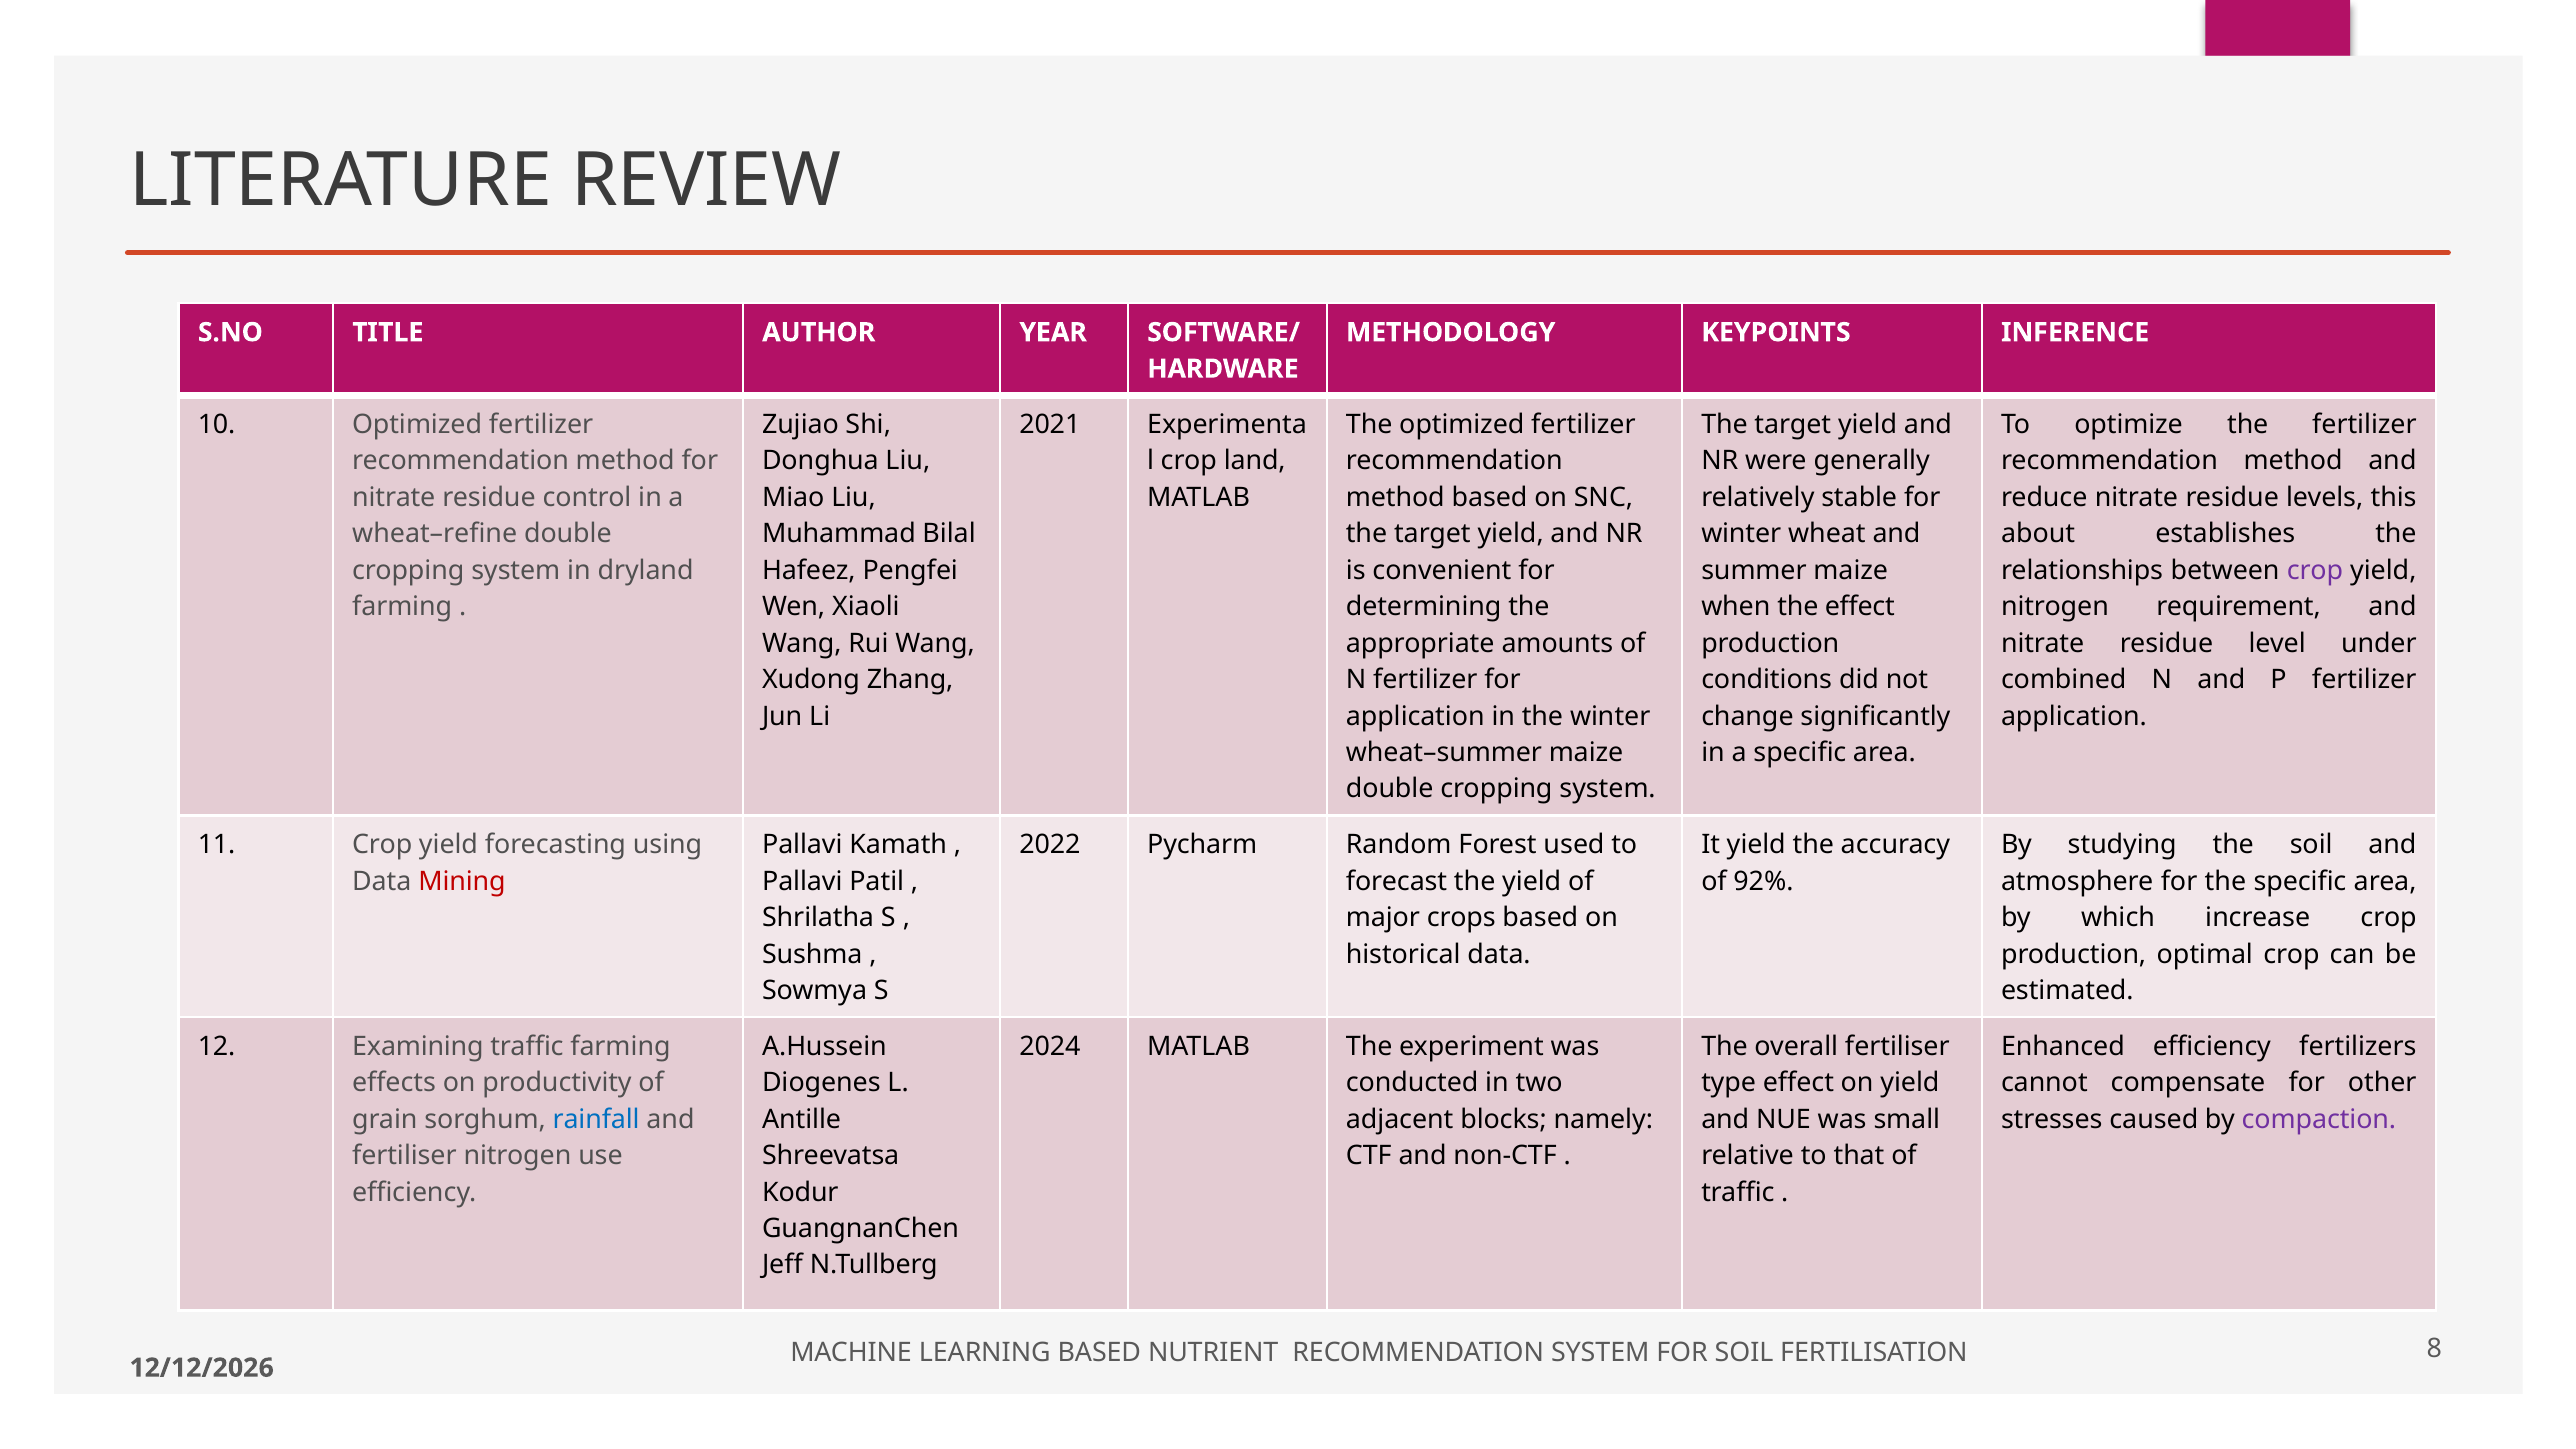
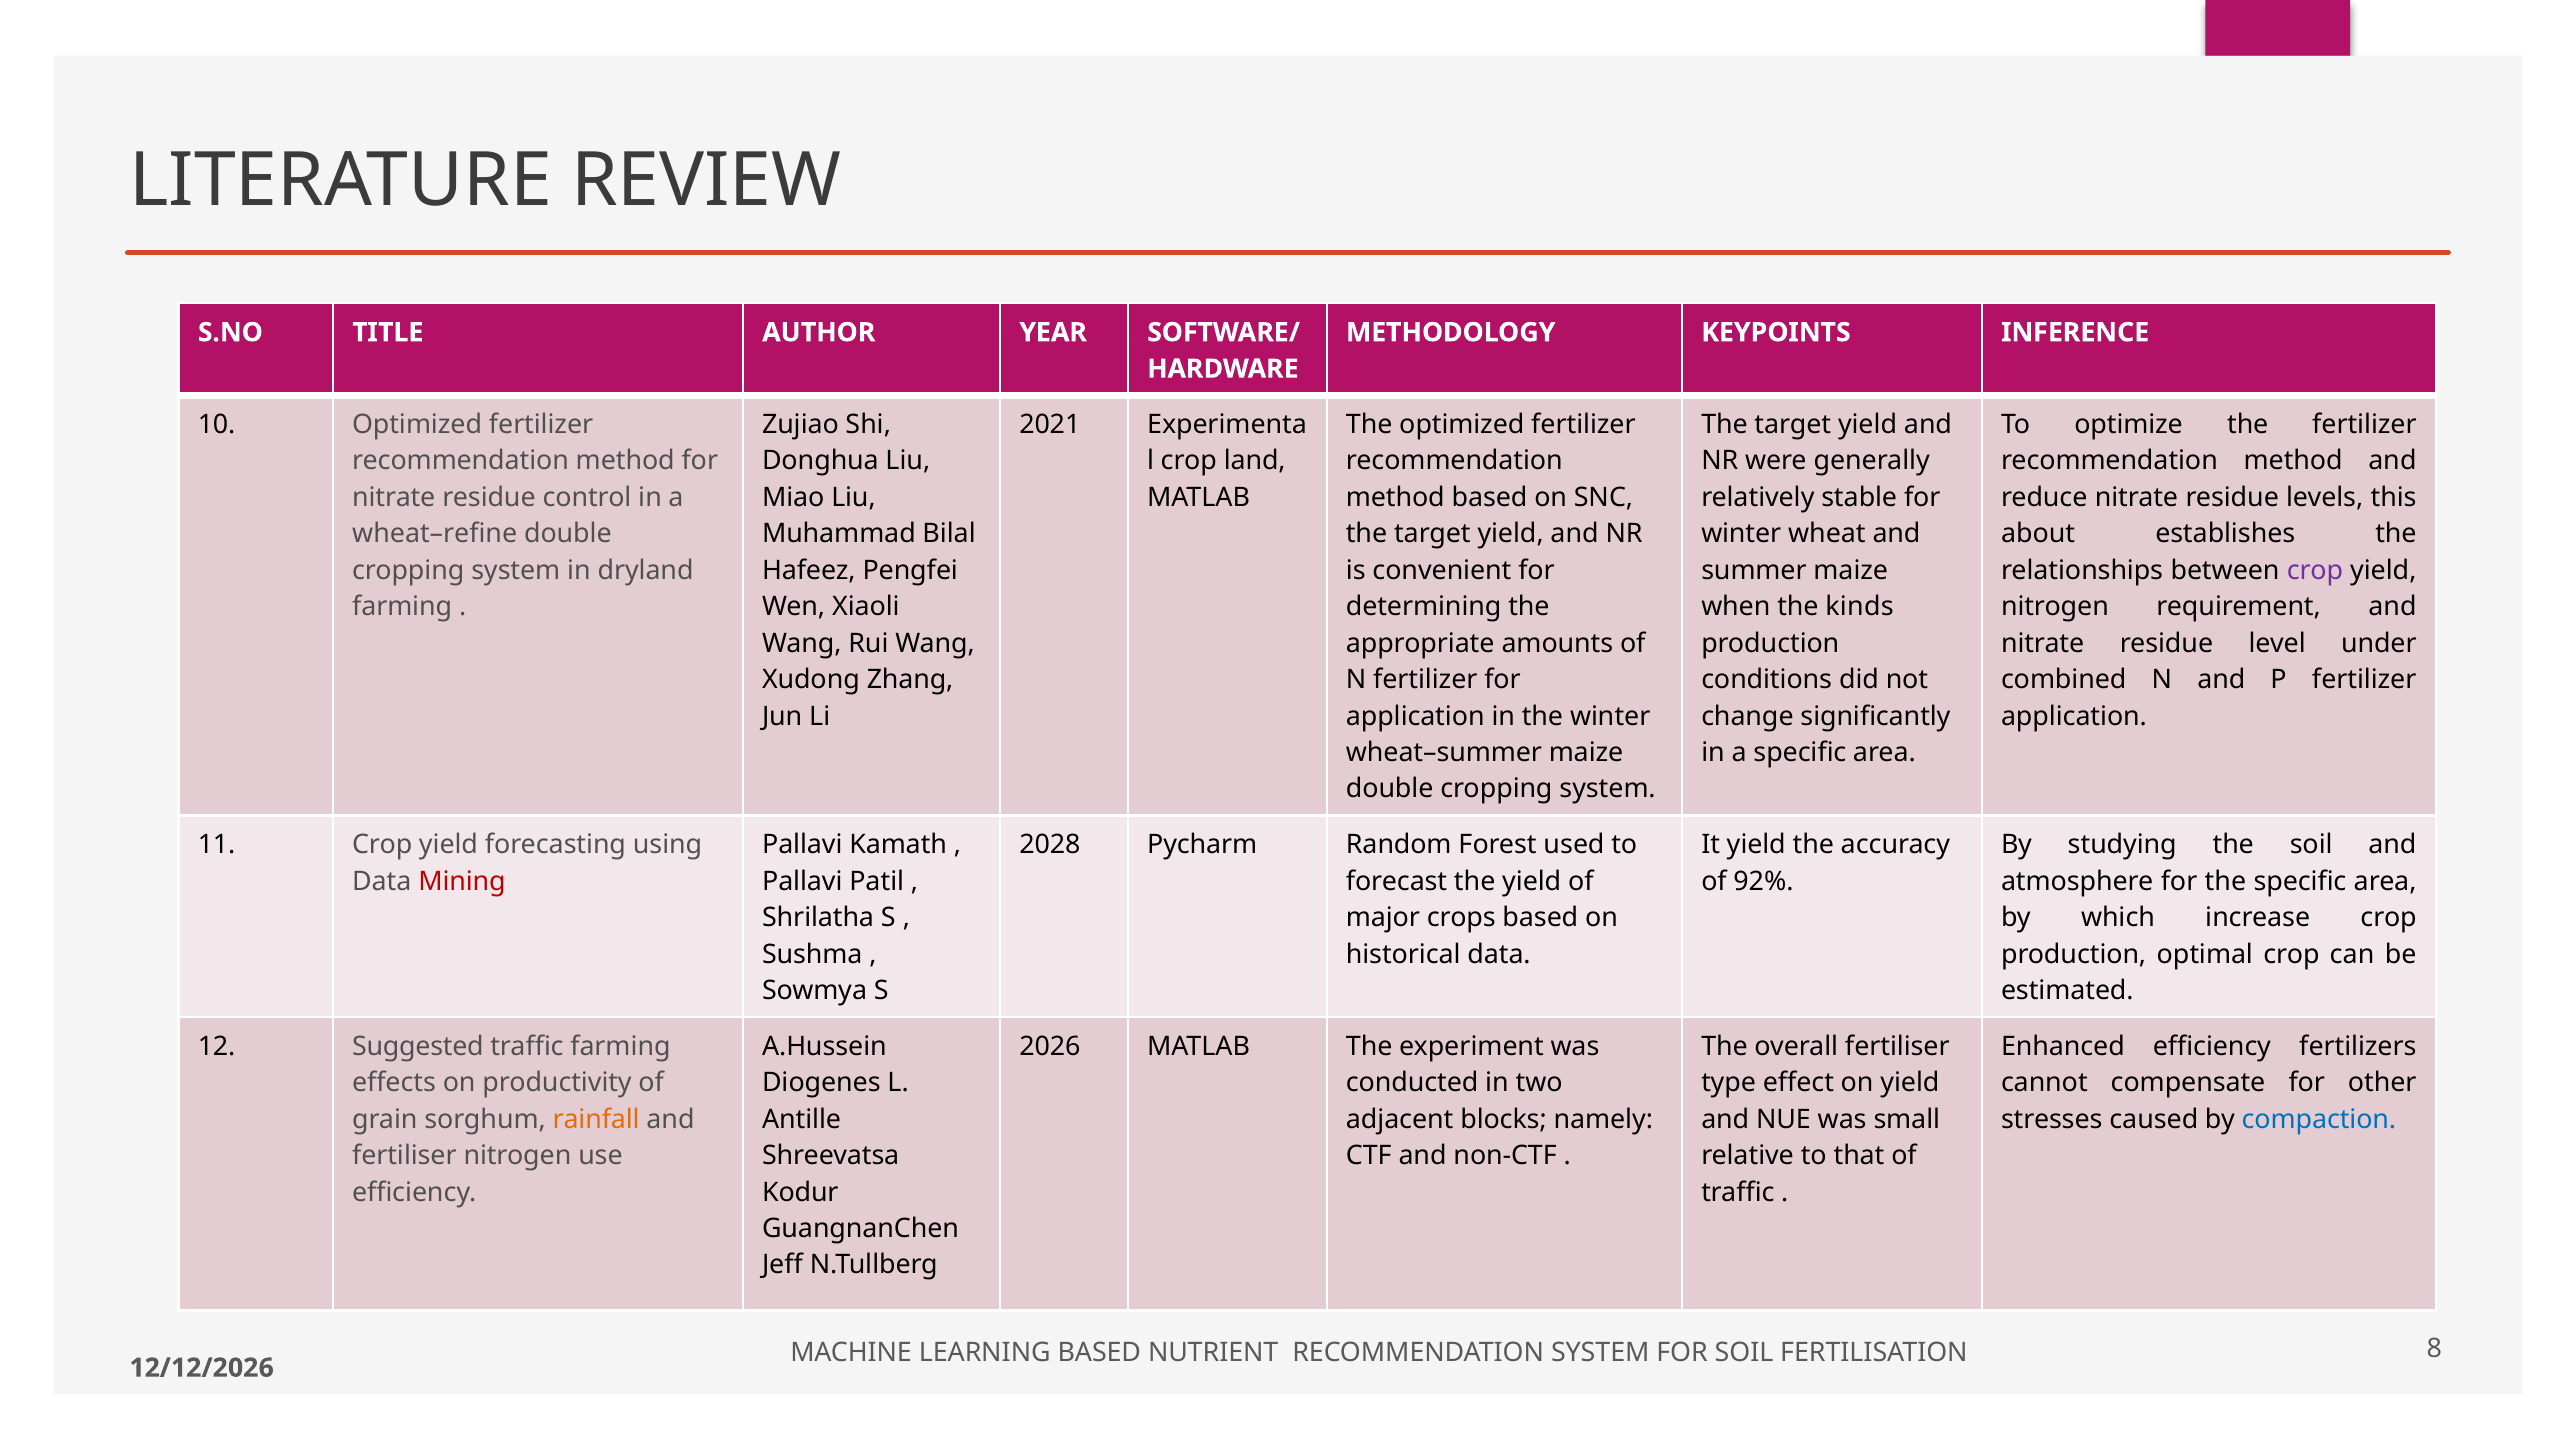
the effect: effect -> kinds (1860, 607)
2022: 2022 -> 2028 (1050, 845)
Examining: Examining -> Suggested (418, 1046)
2024: 2024 -> 2026 (1050, 1046)
rainfall colour: blue -> orange (596, 1119)
compaction colour: purple -> blue (2319, 1119)
